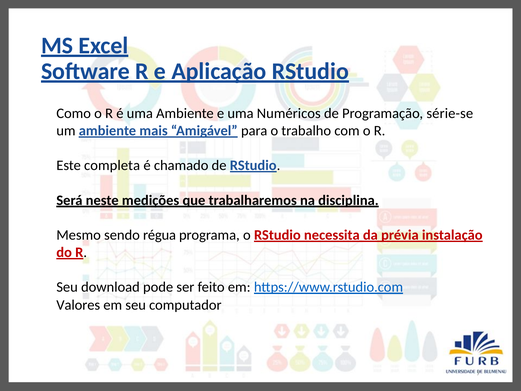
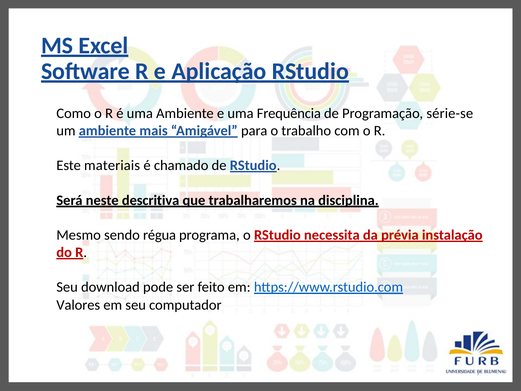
Numéricos: Numéricos -> Frequência (289, 113)
completa: completa -> materiais (112, 165)
medições: medições -> descritiva (151, 200)
